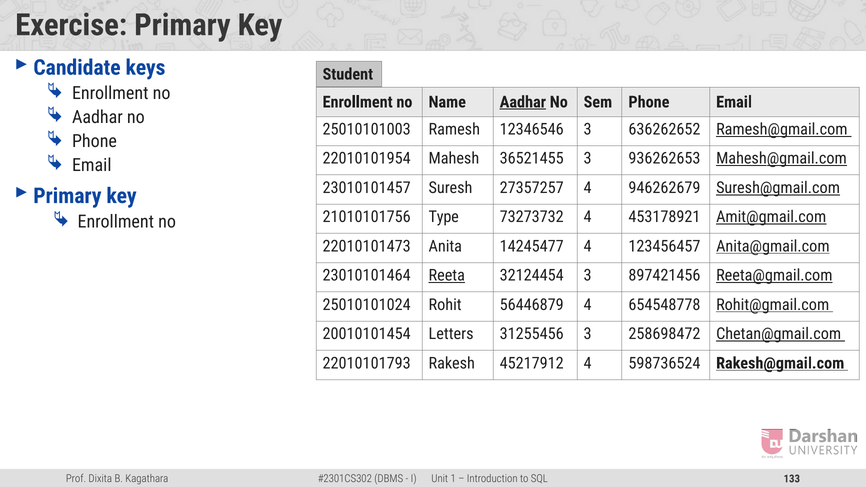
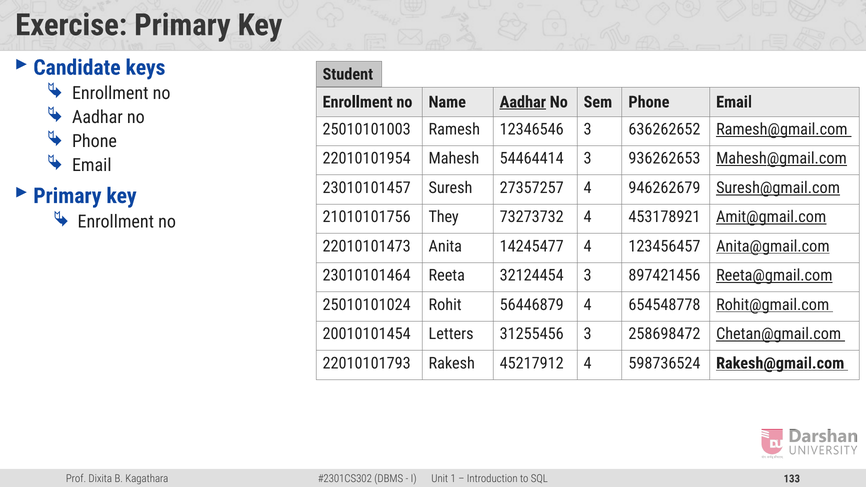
36521455: 36521455 -> 54464414 (532, 159)
Type: Type -> They (444, 217)
Reeta underline: present -> none (447, 276)
